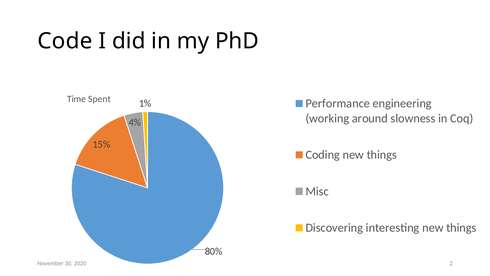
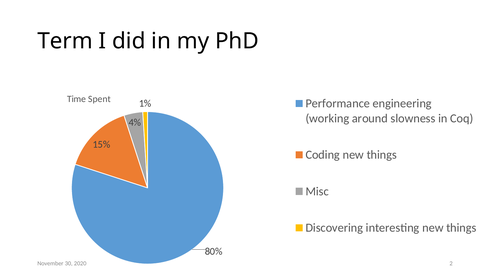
Code: Code -> Term (65, 41)
